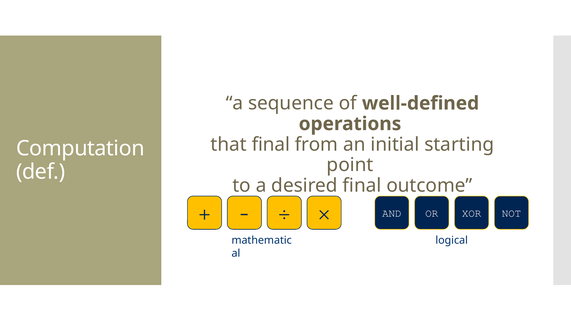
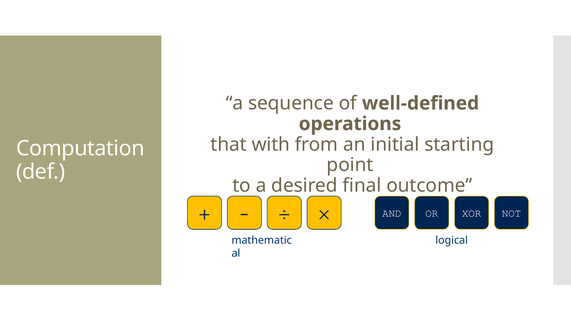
that final: final -> with (271, 144)
